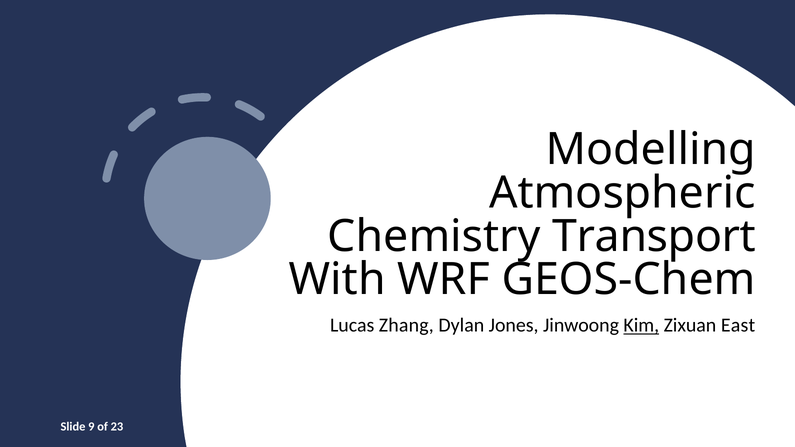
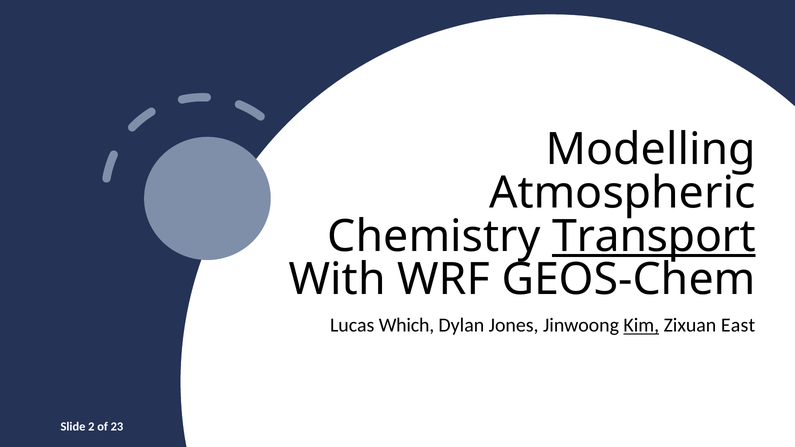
Transport underline: none -> present (654, 236)
Zhang: Zhang -> Which (406, 325)
9: 9 -> 2 (91, 427)
